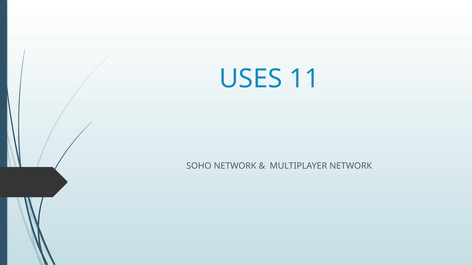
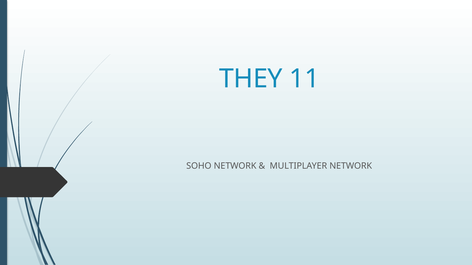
USES: USES -> THEY (251, 79)
